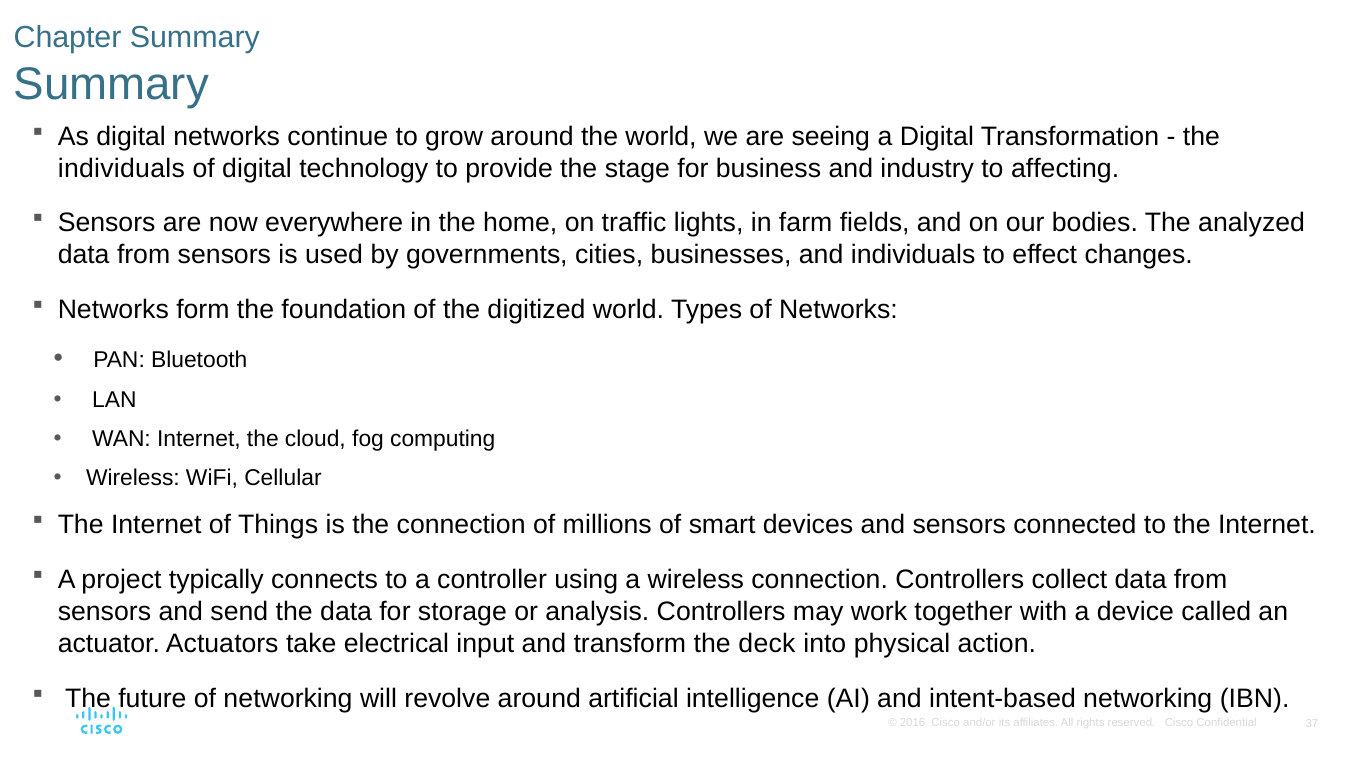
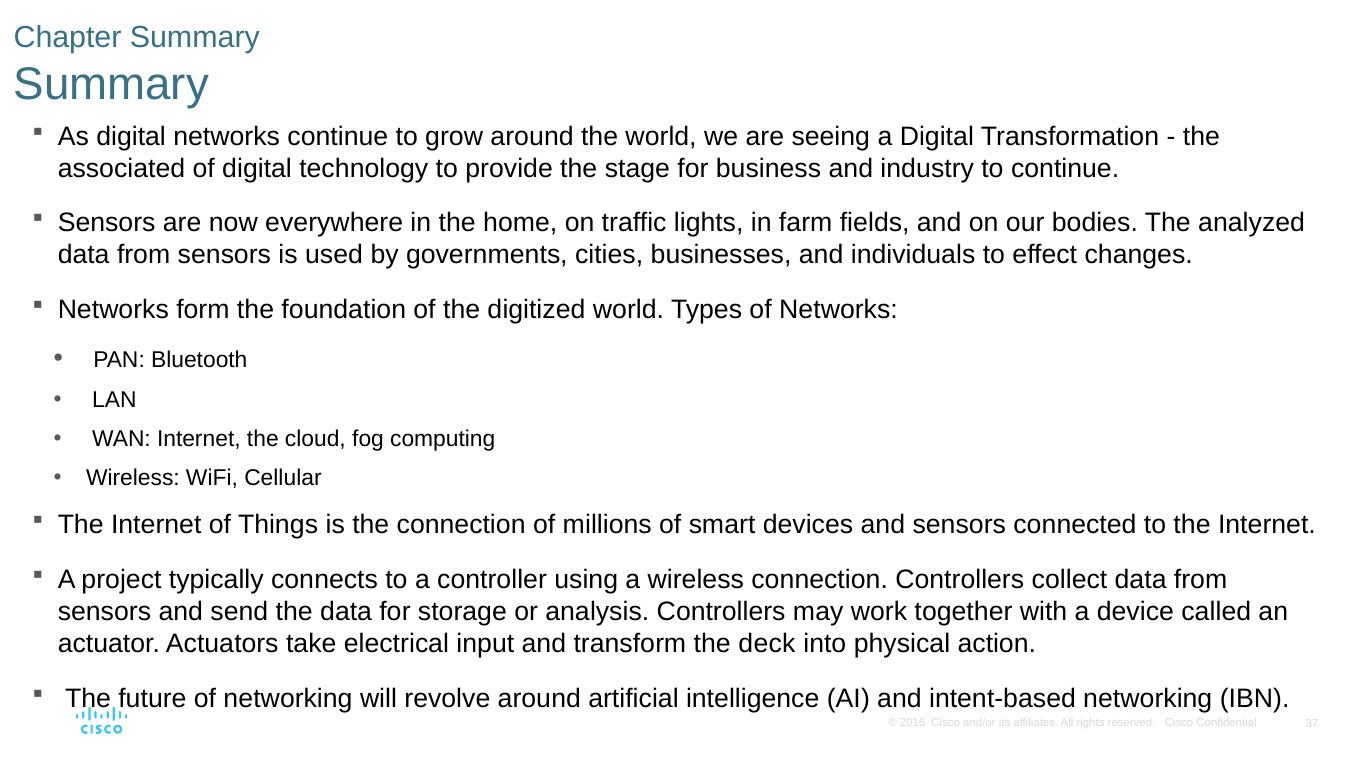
individuals: individuals -> associated (121, 168)
to affecting: affecting -> continue (1065, 168)
